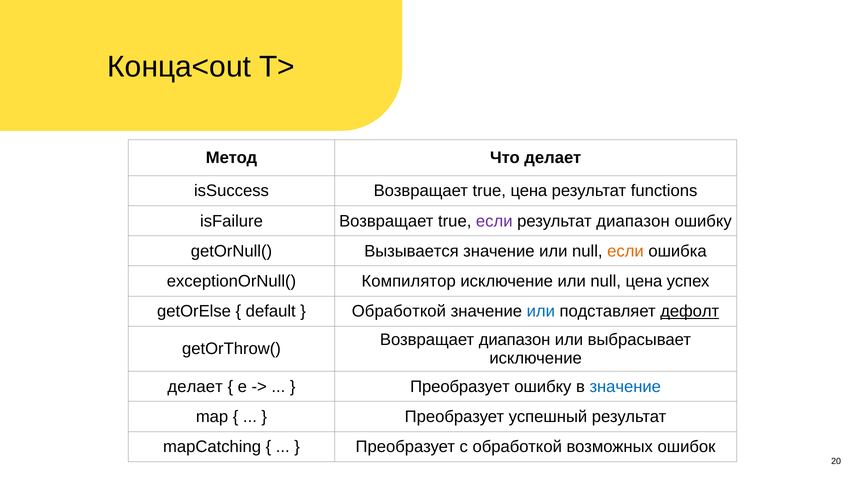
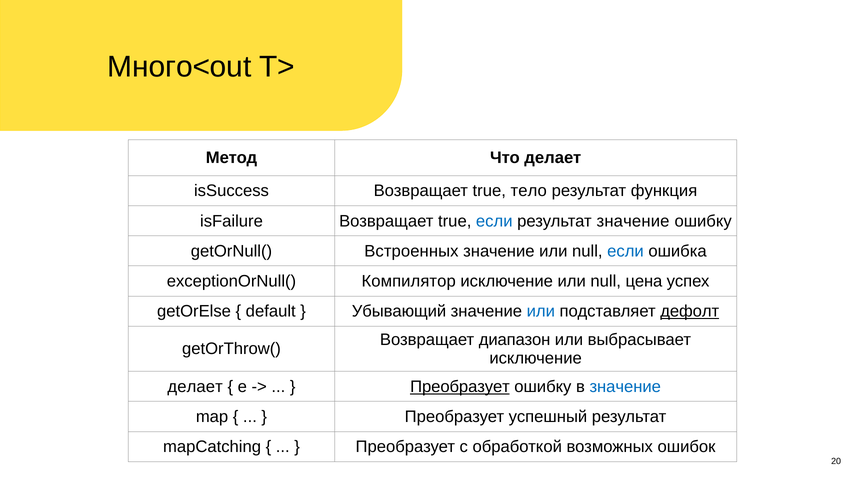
Конца<out: Конца<out -> Много<out (179, 67)
true цена: цена -> тело (529, 191)
functions: functions -> функция (664, 191)
если colour: purple -> blue (494, 221)
результат диапазон: диапазон -> значение (633, 221)
Вызывается: Вызывается -> Встроенных (411, 251)
если colour: orange -> blue (625, 251)
Обработкой: Обработкой -> Убывающий (399, 311)
Преобразует underline: none -> present (460, 386)
